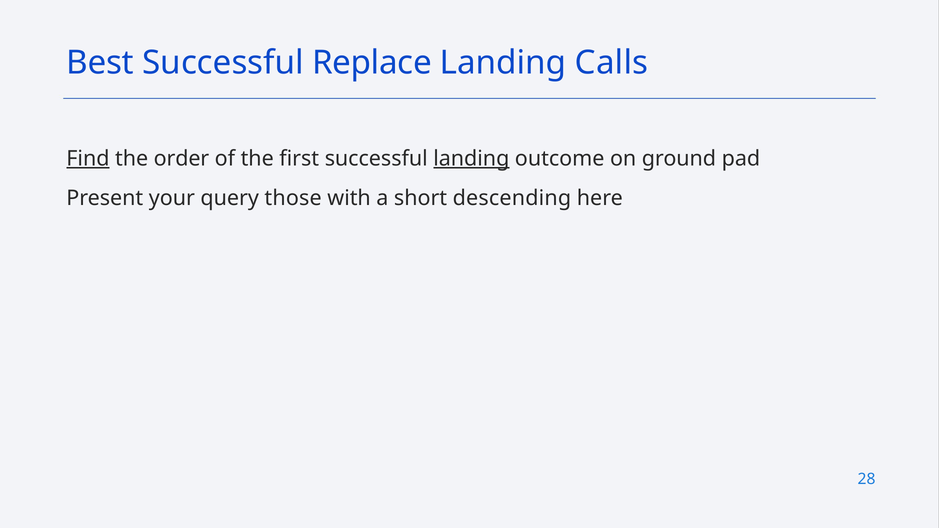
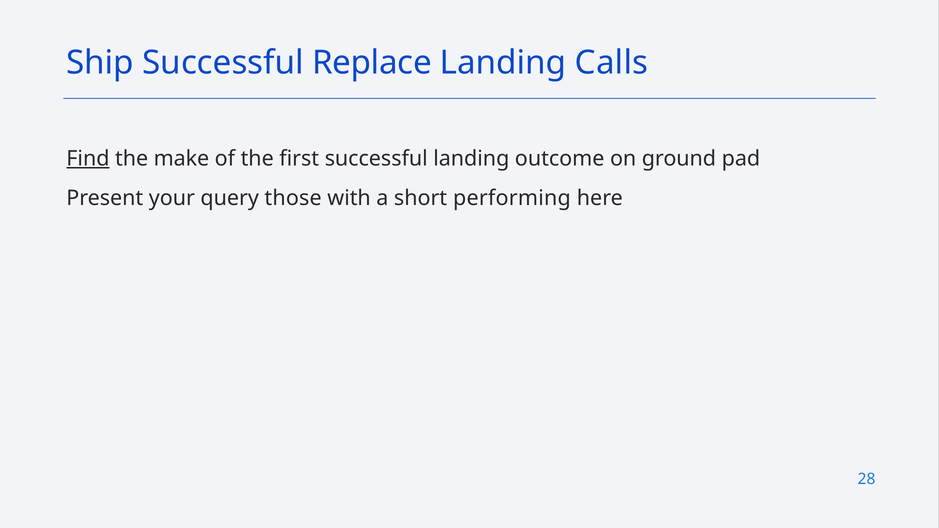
Best: Best -> Ship (100, 63)
order: order -> make (181, 159)
landing underline: present -> none (471, 159)
descending: descending -> performing (512, 198)
